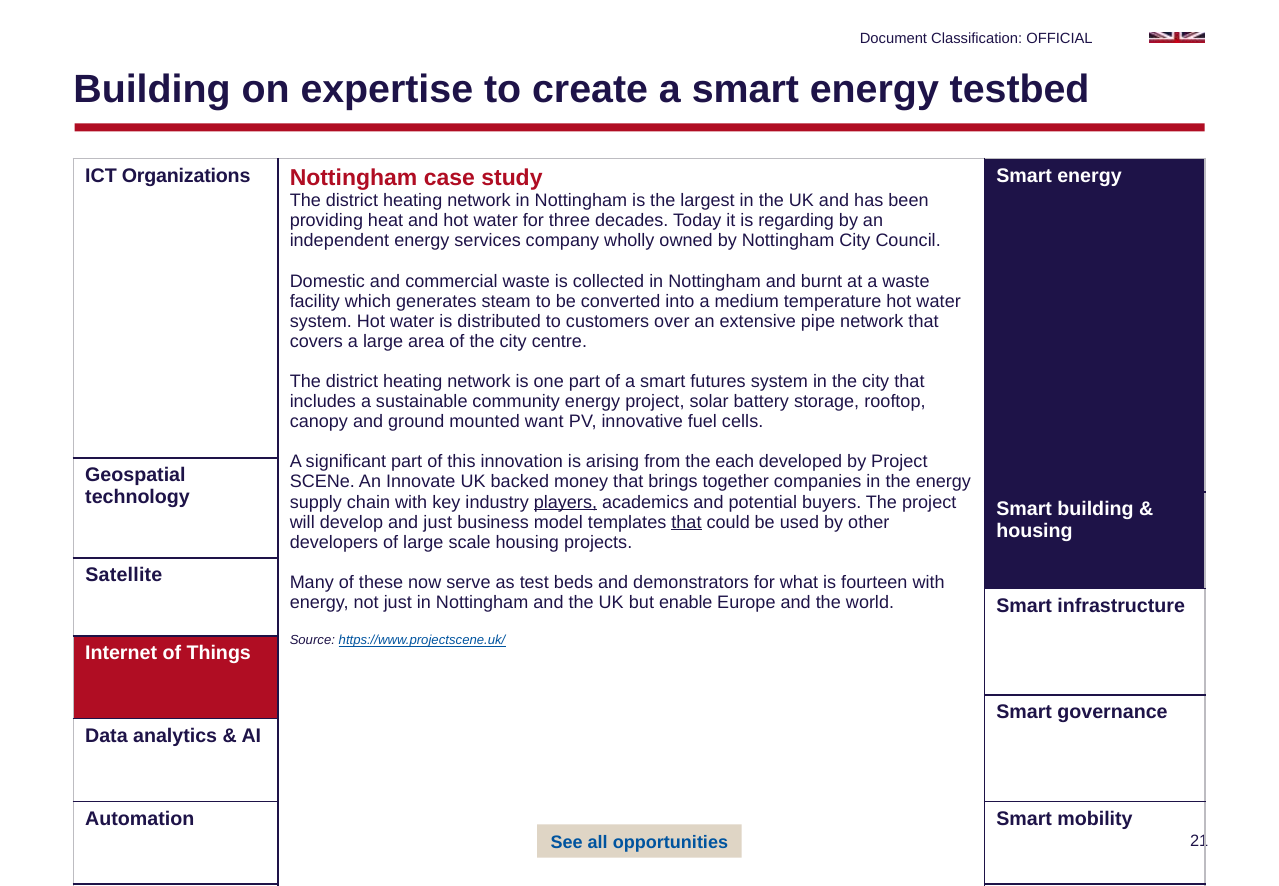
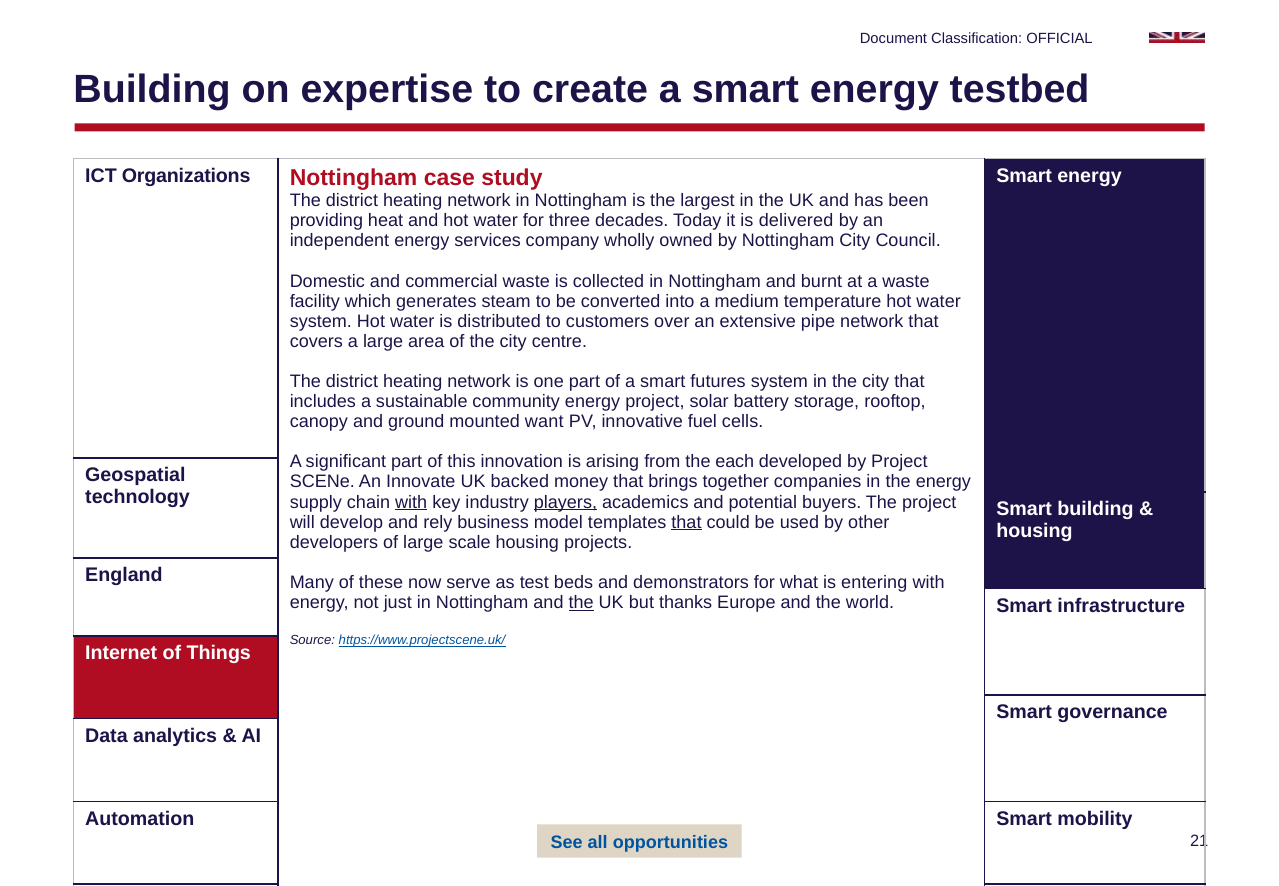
regarding: regarding -> delivered (796, 221)
with underline: none -> present (411, 502)
and just: just -> rely (438, 522)
Satellite: Satellite -> England (124, 575)
fourteen: fourteen -> entering (874, 582)
the underline: none -> present (581, 602)
enable: enable -> thanks (686, 602)
